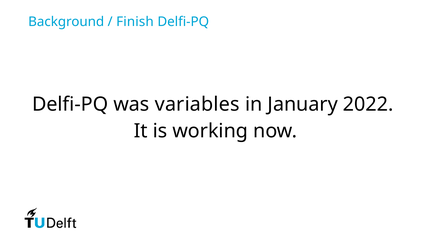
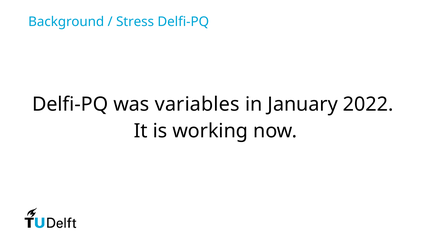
Finish: Finish -> Stress (135, 22)
